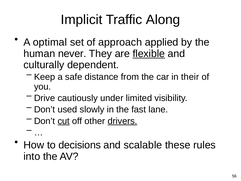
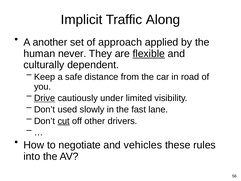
optimal: optimal -> another (50, 42)
their: their -> road (190, 77)
Drive underline: none -> present (45, 98)
drivers underline: present -> none (122, 121)
decisions: decisions -> negotiate (80, 145)
scalable: scalable -> vehicles (143, 145)
